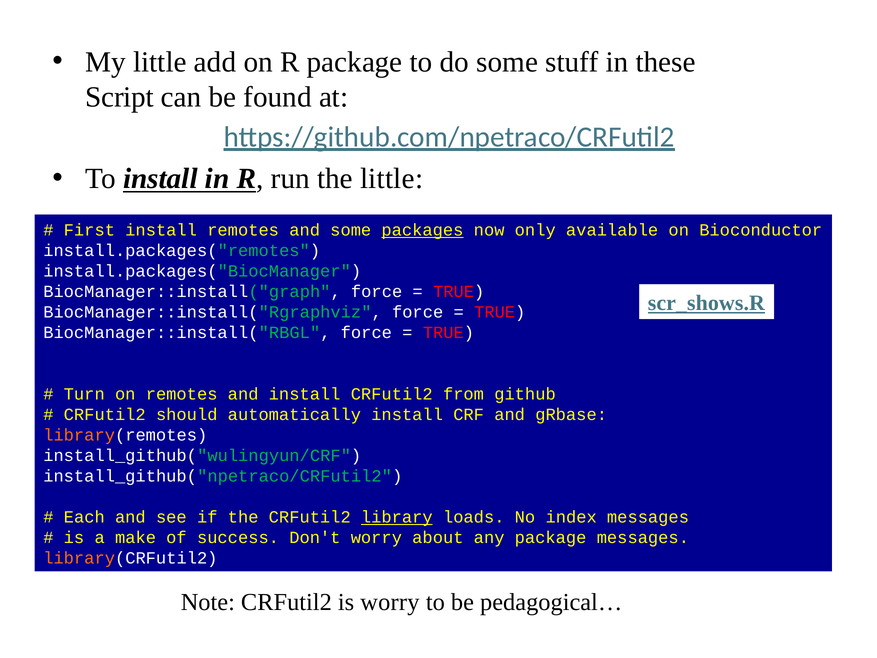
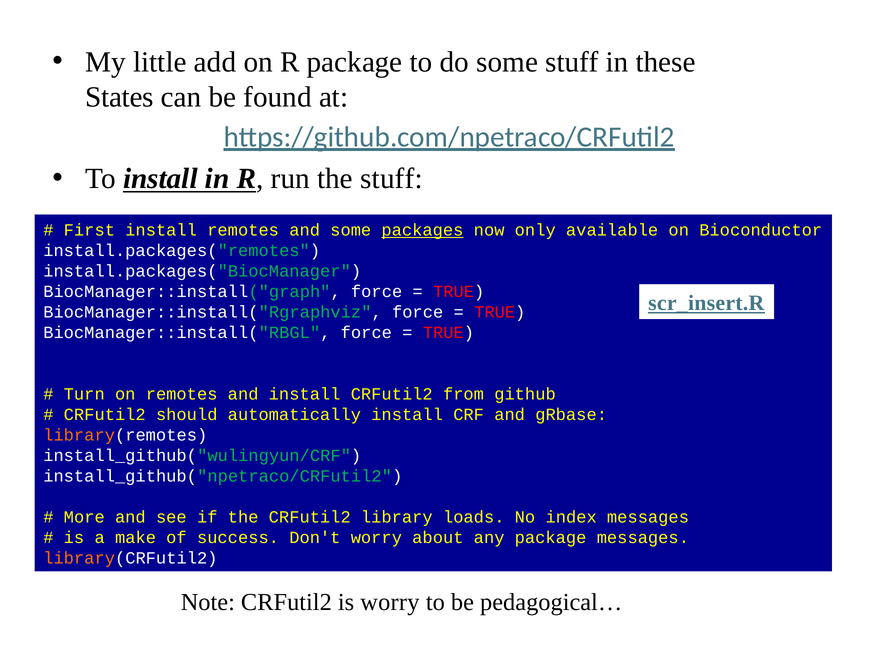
Script: Script -> States (120, 97)
the little: little -> stuff (392, 179)
scr_shows.R: scr_shows.R -> scr_insert.R (706, 303)
Each: Each -> More (84, 517)
library underline: present -> none (397, 517)
